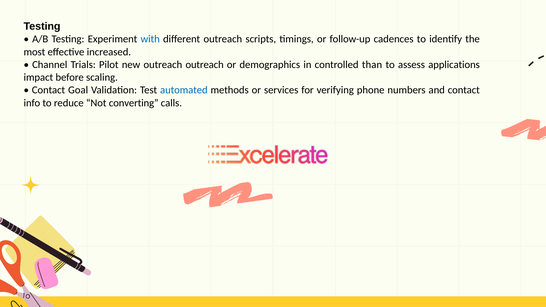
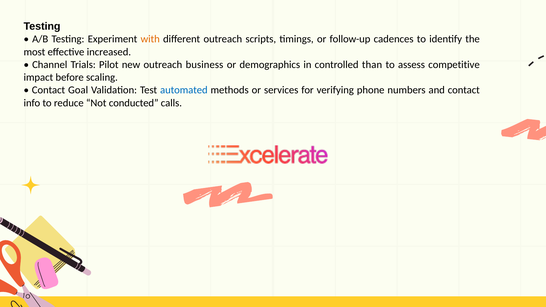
with colour: blue -> orange (150, 39)
outreach outreach: outreach -> business (204, 65)
applications: applications -> competitive (454, 65)
converting: converting -> conducted (134, 103)
